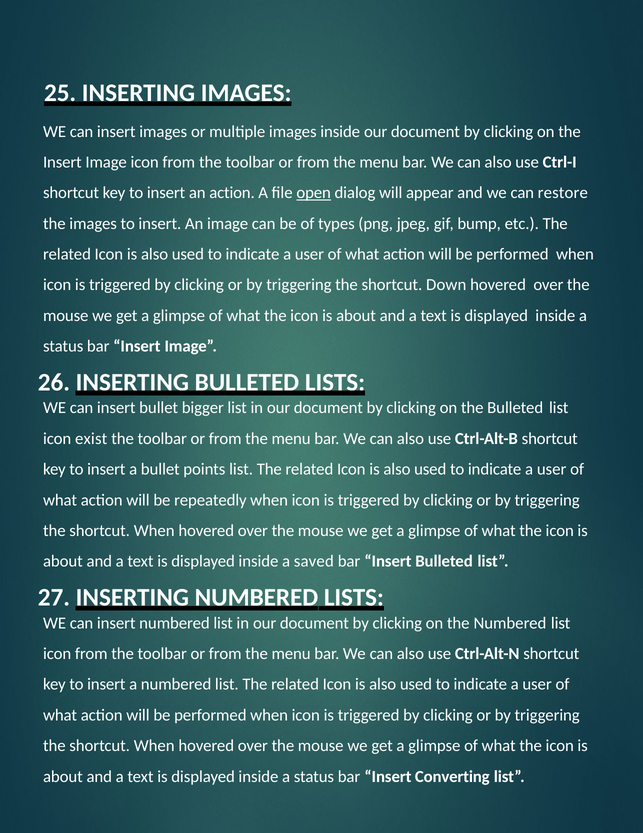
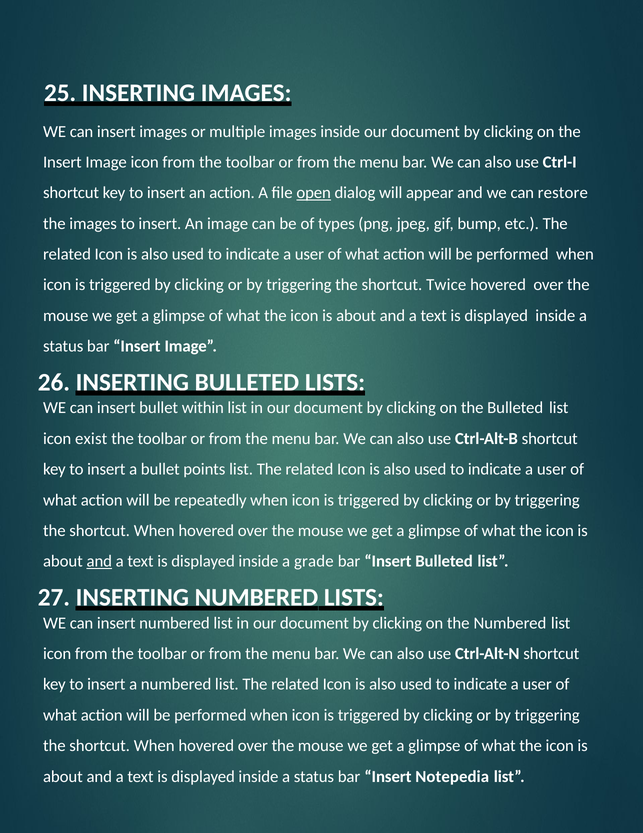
Down: Down -> Twice (446, 285)
bigger: bigger -> within (203, 407)
and underline: none -> present (99, 561)
saved: saved -> grade (314, 561)
Converting: Converting -> Notepedia (452, 776)
